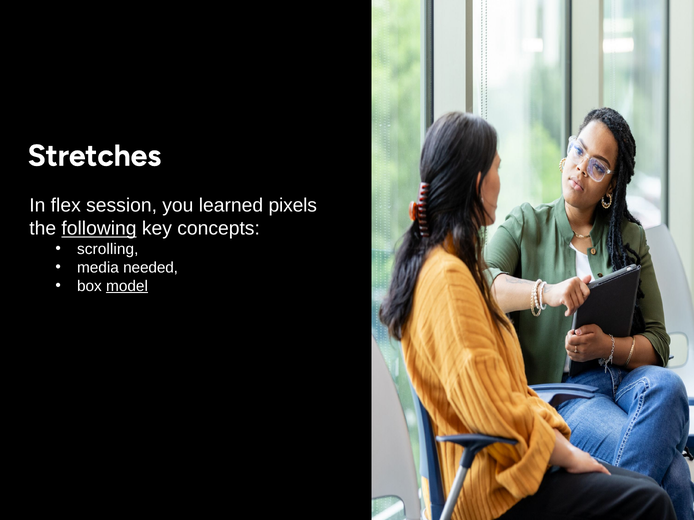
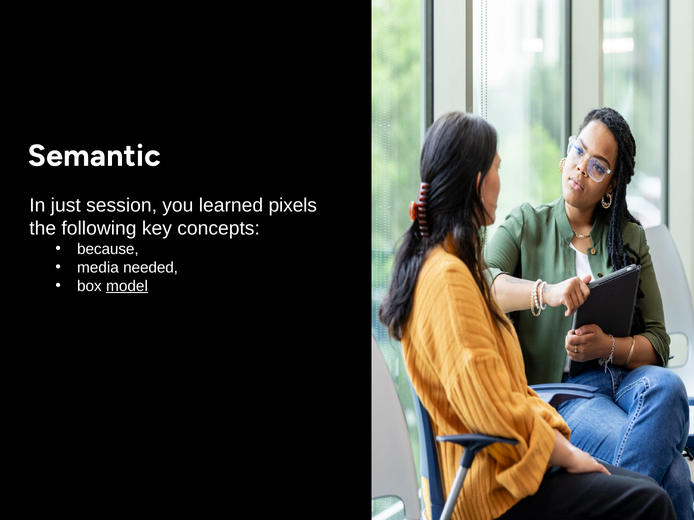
Stretches: Stretches -> Semantic (94, 156)
flex: flex -> just (66, 206)
following underline: present -> none (99, 229)
scrolling: scrolling -> because (108, 249)
